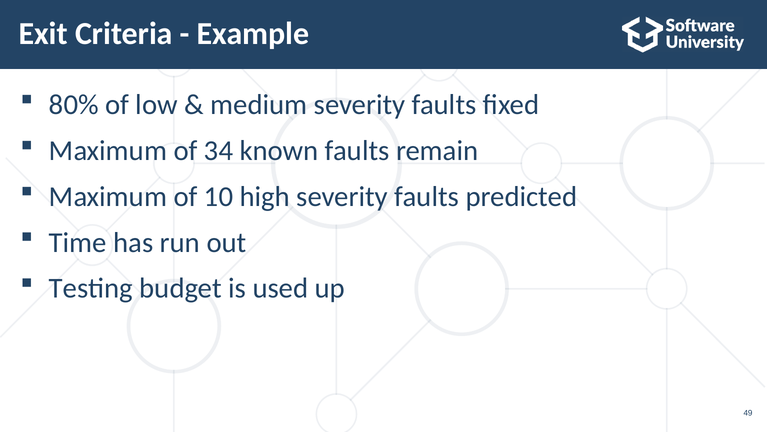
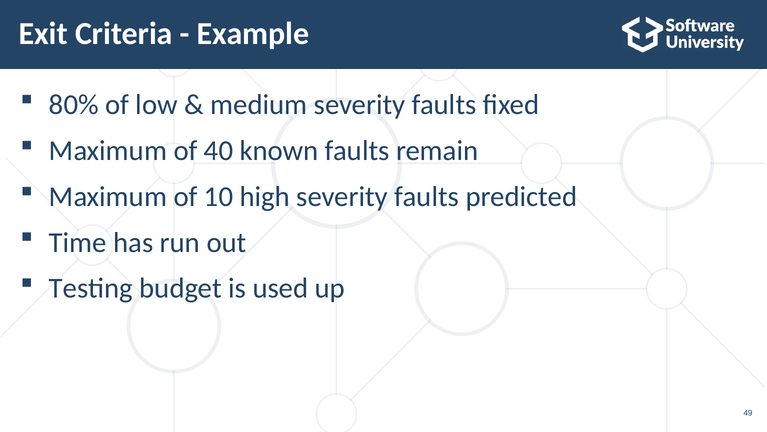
34: 34 -> 40 (219, 151)
